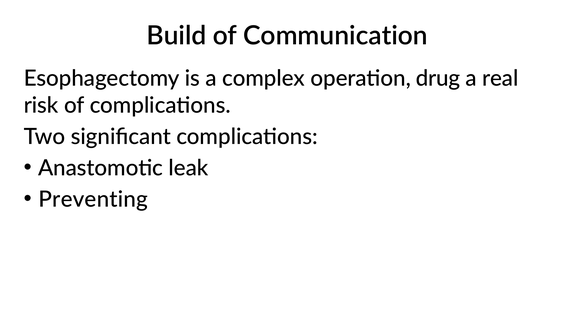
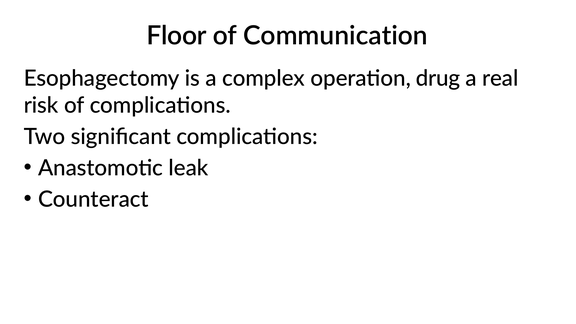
Build: Build -> Floor (177, 36)
Preventing: Preventing -> Counteract (93, 199)
